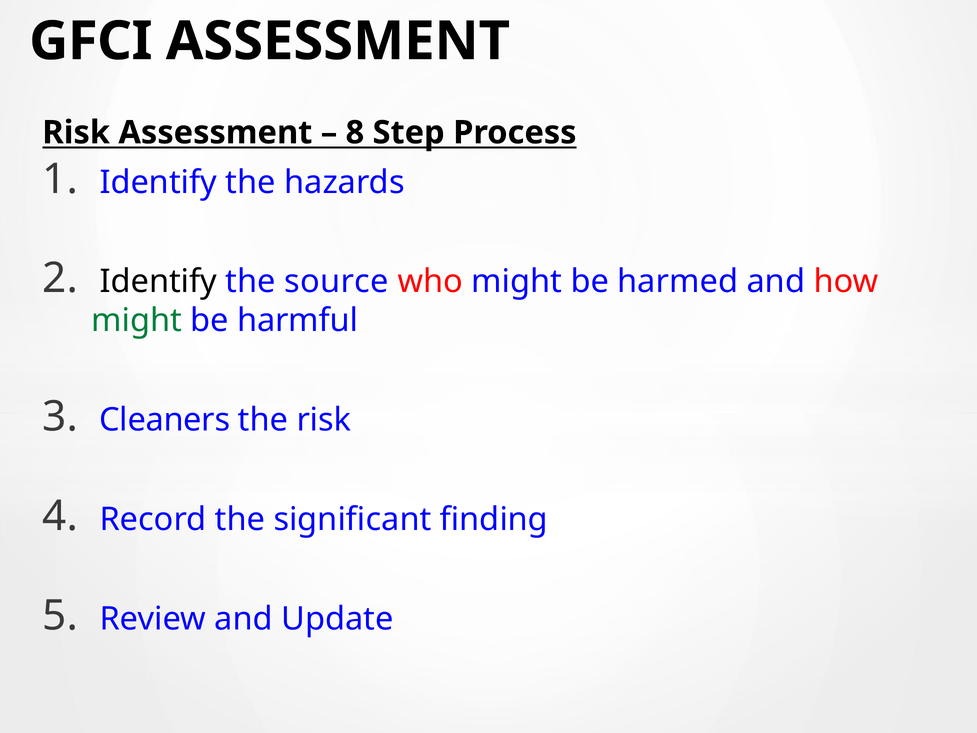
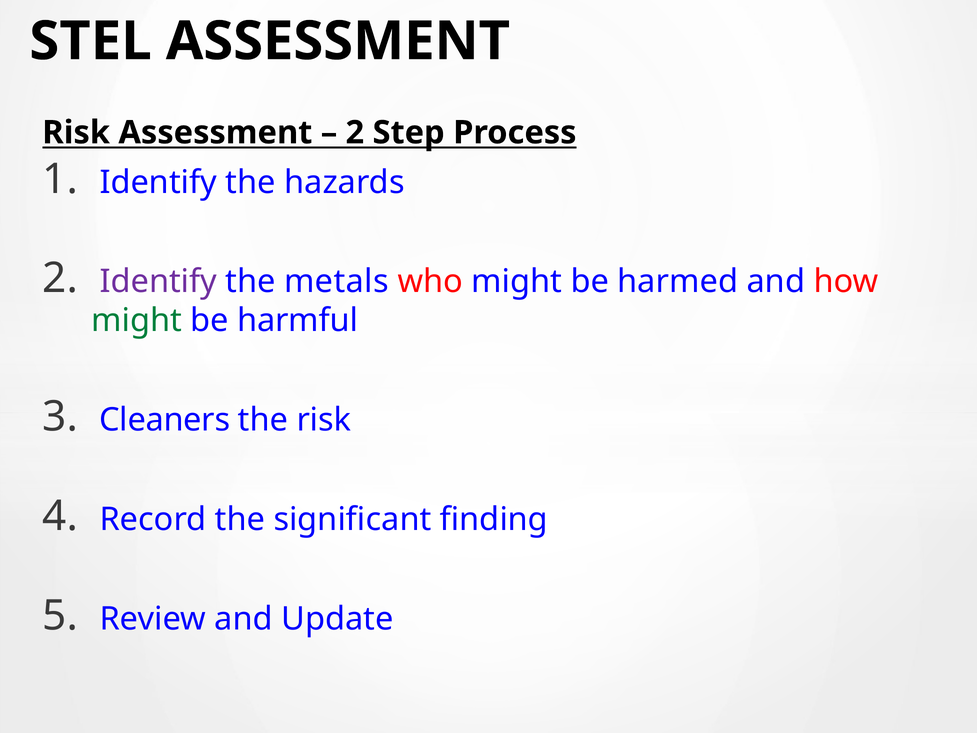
GFCI: GFCI -> STEL (90, 41)
8: 8 -> 2 (355, 133)
Identify colour: black -> purple (158, 282)
source: source -> metals (336, 282)
